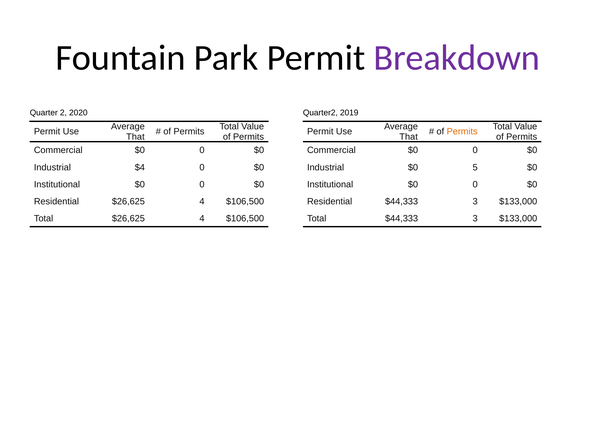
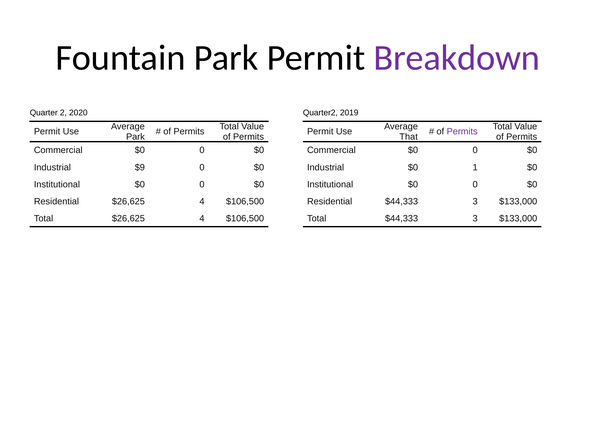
Permits colour: orange -> purple (462, 132)
That: That -> Park (135, 137)
$4: $4 -> $9 (140, 167)
5: 5 -> 1 (475, 167)
